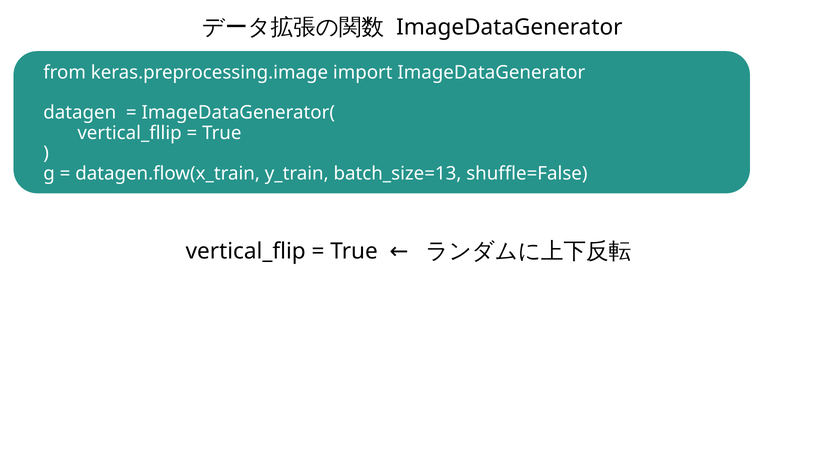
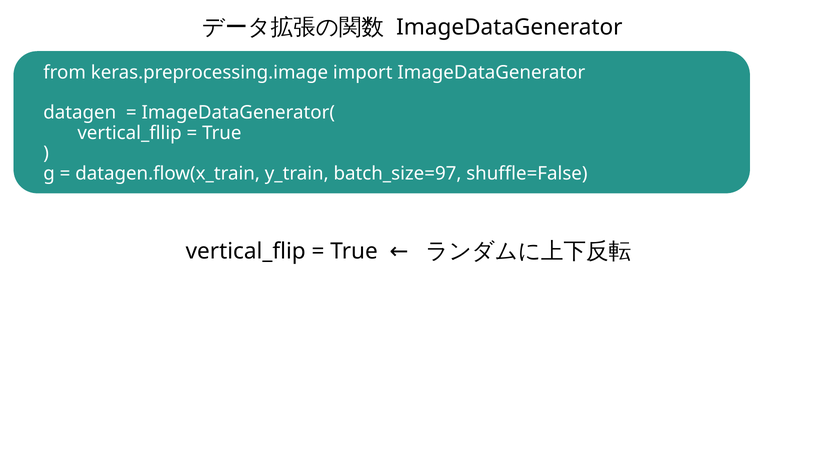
batch_size=13: batch_size=13 -> batch_size=97 (397, 174)
